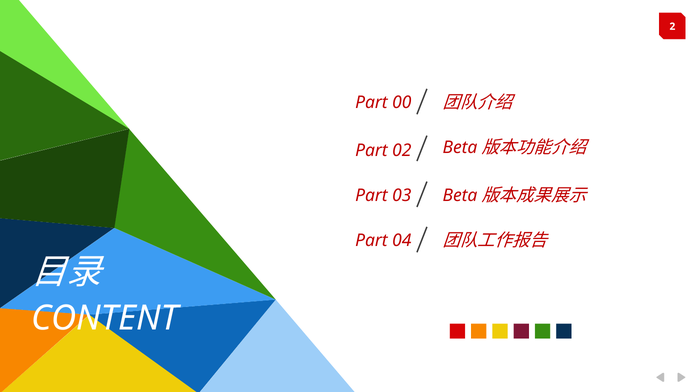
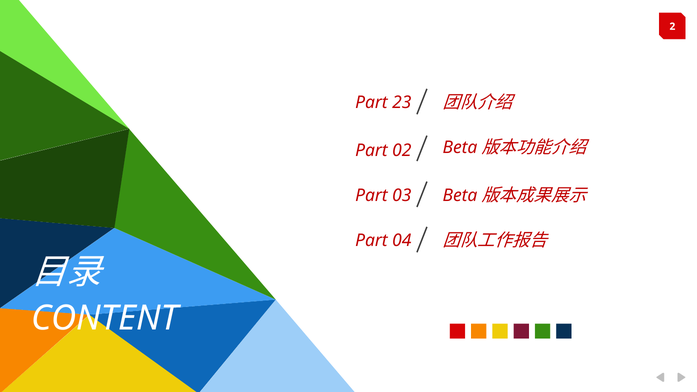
00: 00 -> 23 (402, 102)
